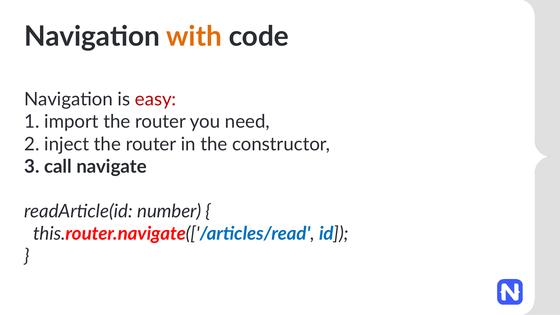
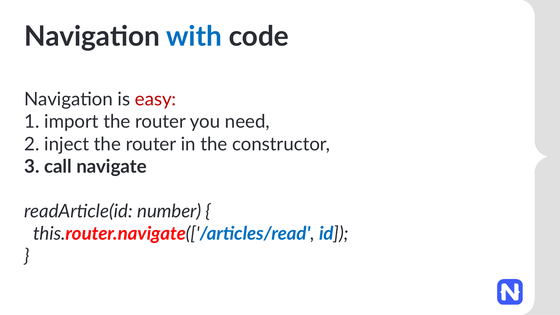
with colour: orange -> blue (194, 36)
